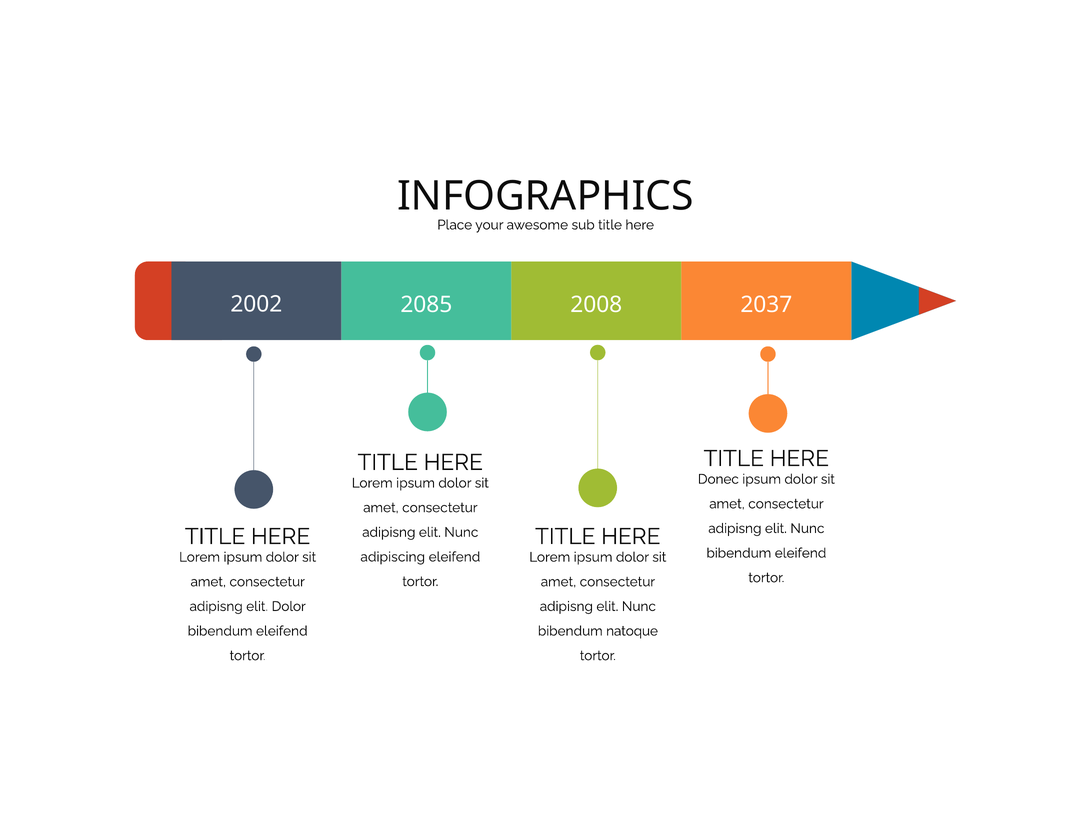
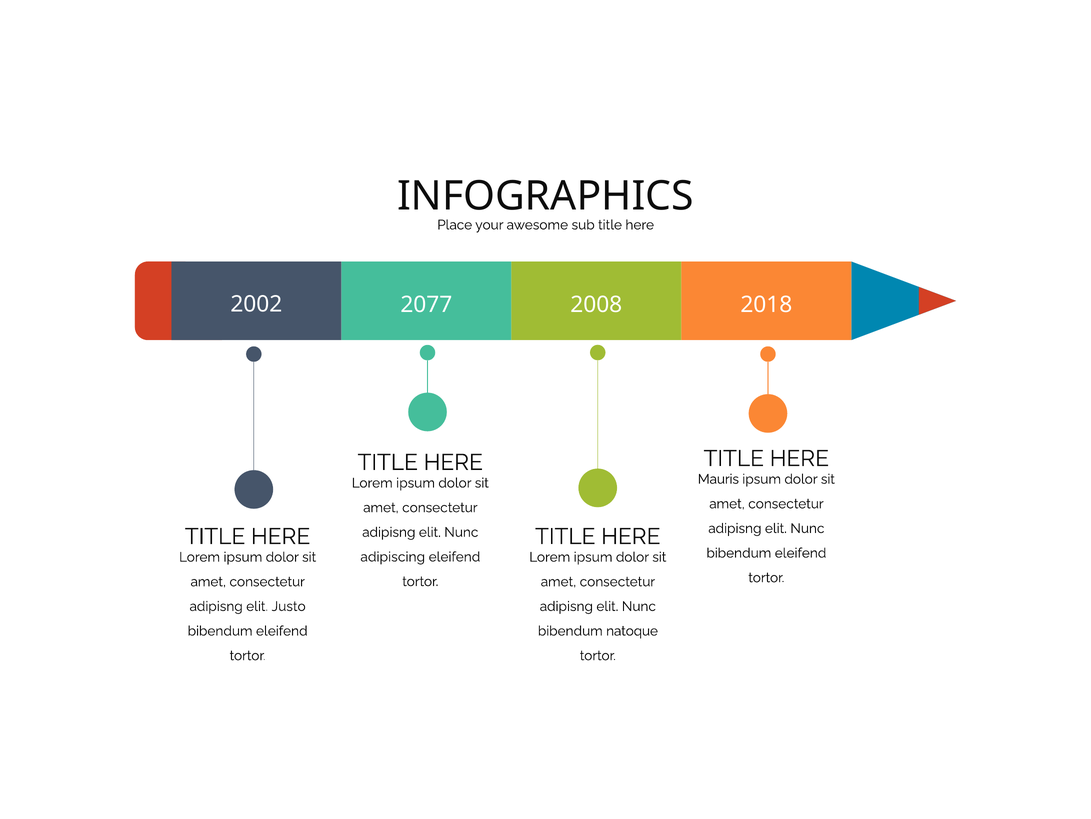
2085: 2085 -> 2077 (426, 304)
2037: 2037 -> 2018 (766, 304)
Donec: Donec -> Mauris (718, 479)
elit Dolor: Dolor -> Justo (289, 606)
